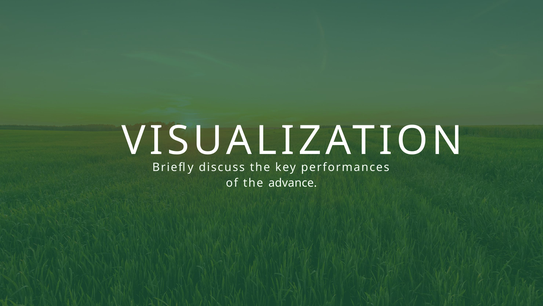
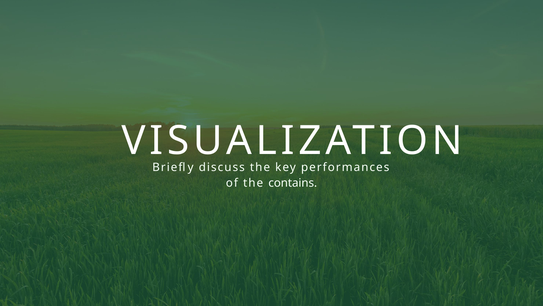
advance: advance -> contains (293, 183)
